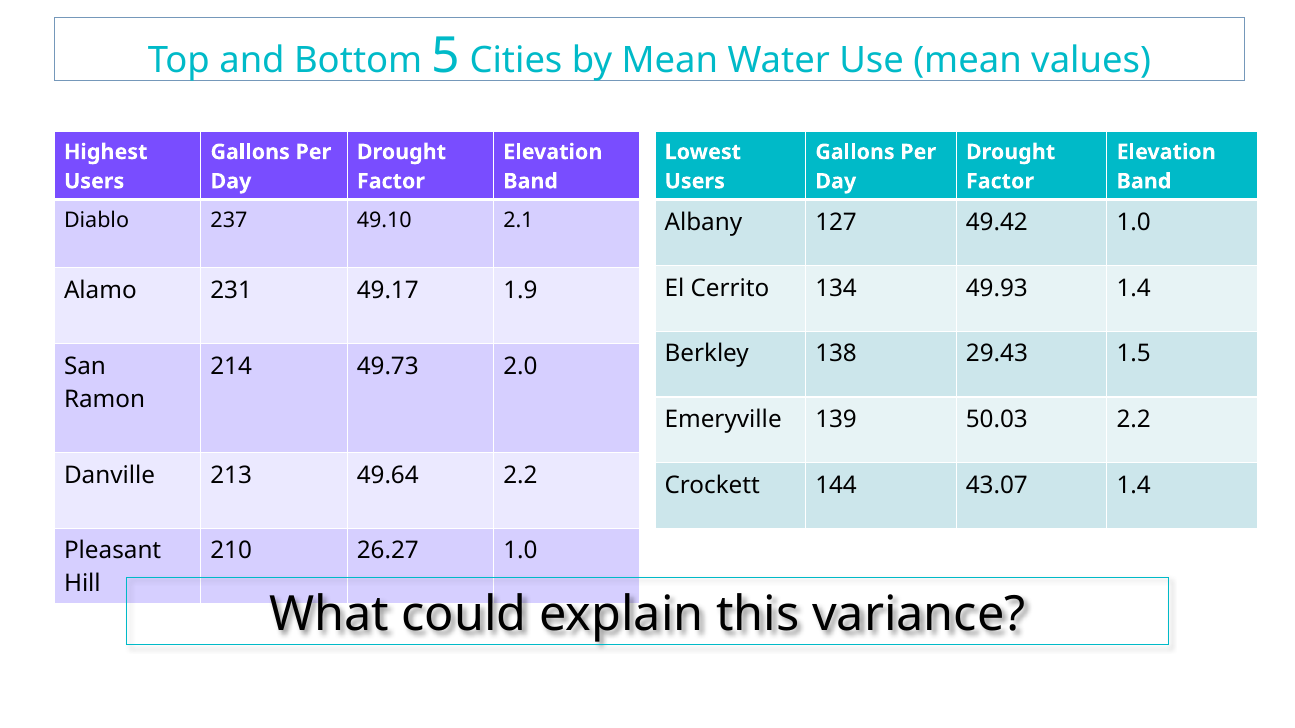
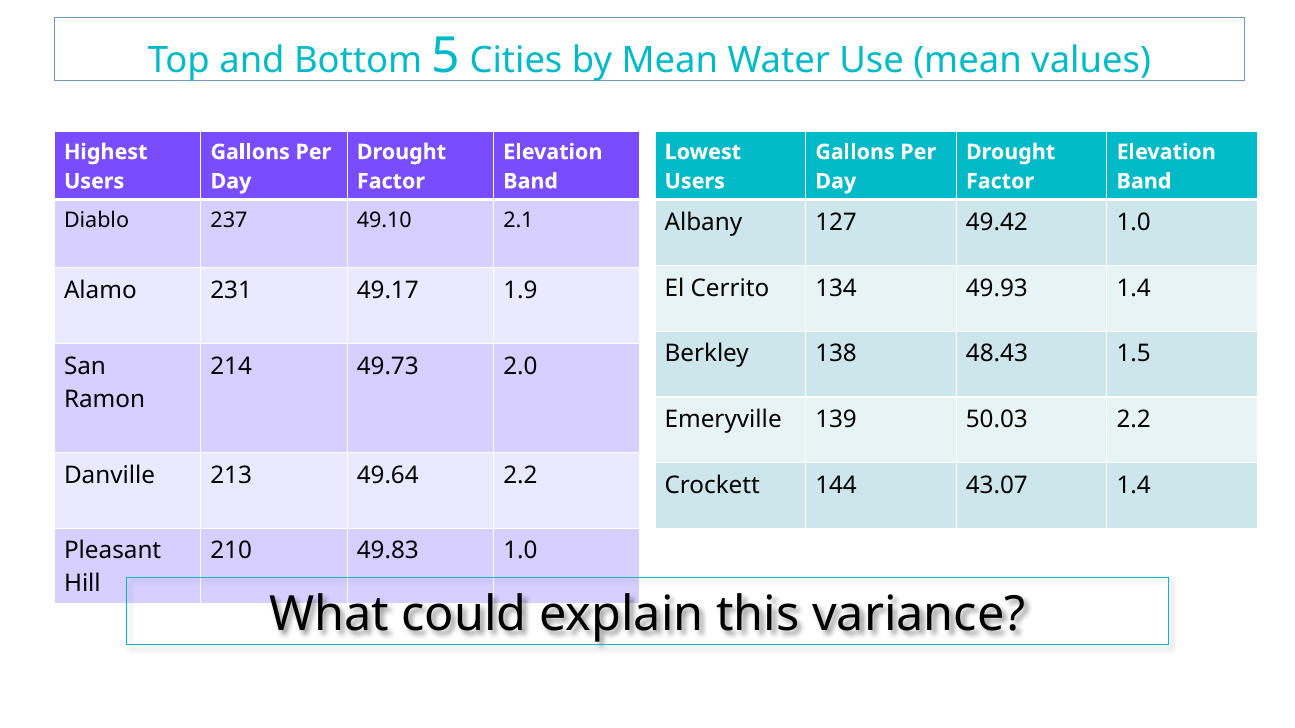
29.43: 29.43 -> 48.43 (997, 354)
26.27: 26.27 -> 49.83 (388, 551)
